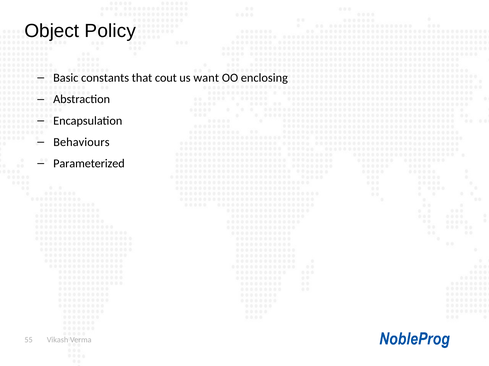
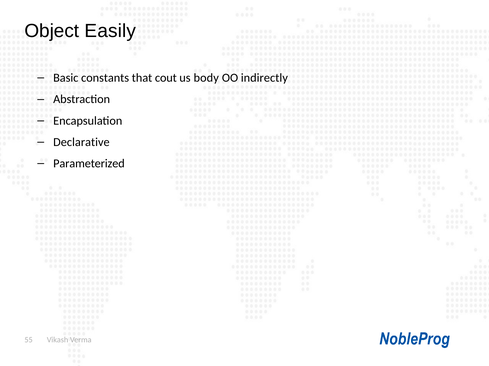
Policy: Policy -> Easily (110, 31)
want: want -> body (206, 78)
enclosing: enclosing -> indirectly (264, 78)
Behaviours: Behaviours -> Declarative (81, 142)
